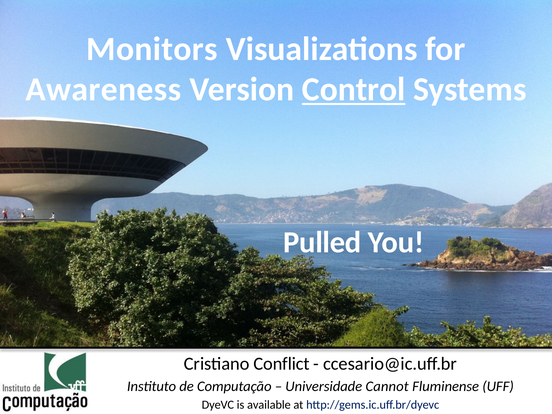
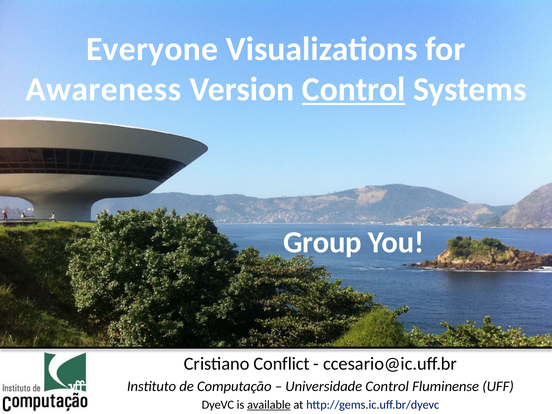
Monitors: Monitors -> Everyone (152, 49)
Pulled: Pulled -> Group (322, 242)
Universidade Cannot: Cannot -> Control (387, 386)
available underline: none -> present (269, 405)
